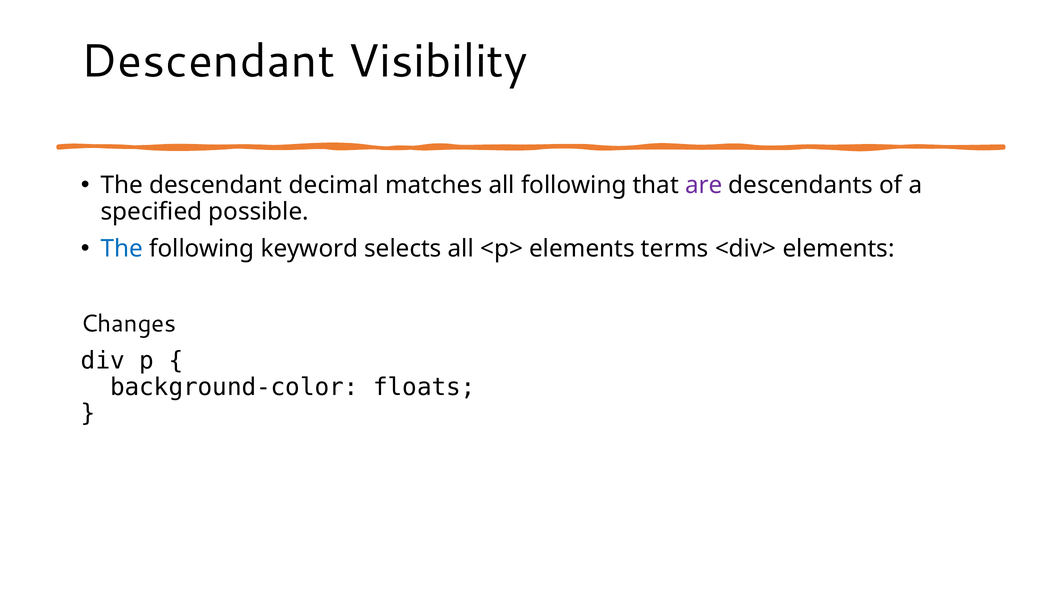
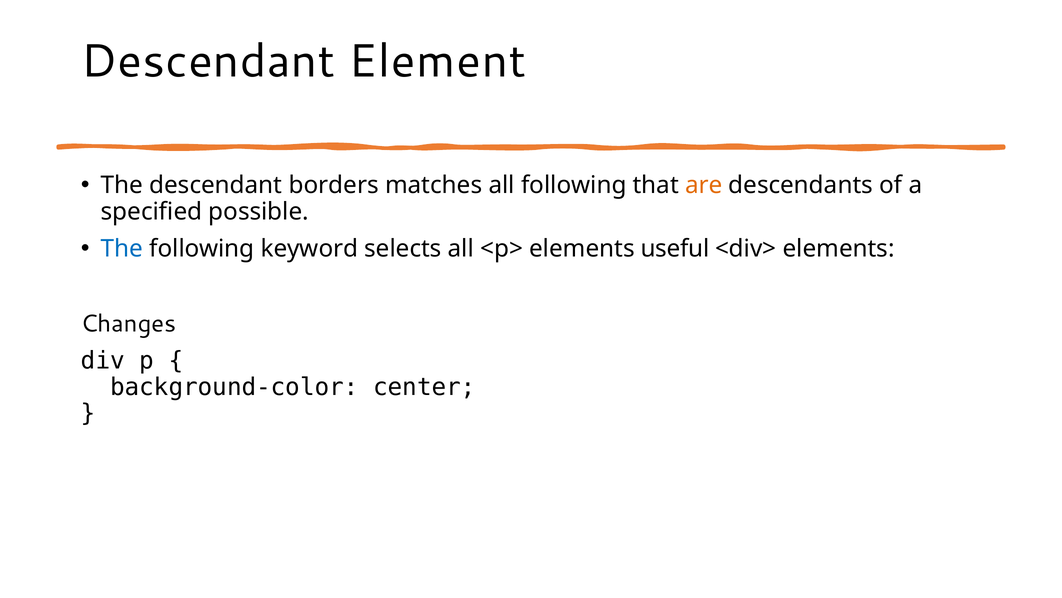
Visibility: Visibility -> Element (437, 61)
decimal: decimal -> borders (334, 185)
are colour: purple -> orange (704, 185)
terms: terms -> useful (675, 249)
floats: floats -> center (424, 387)
